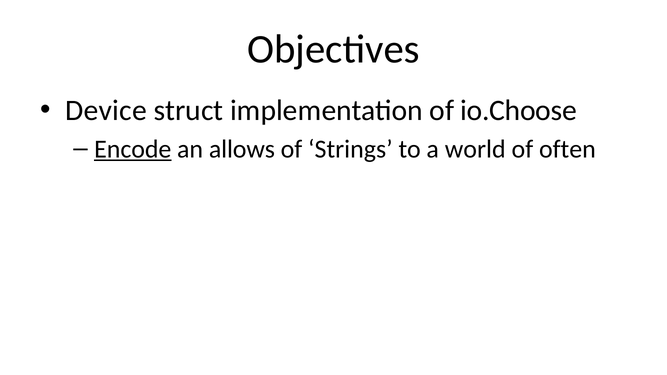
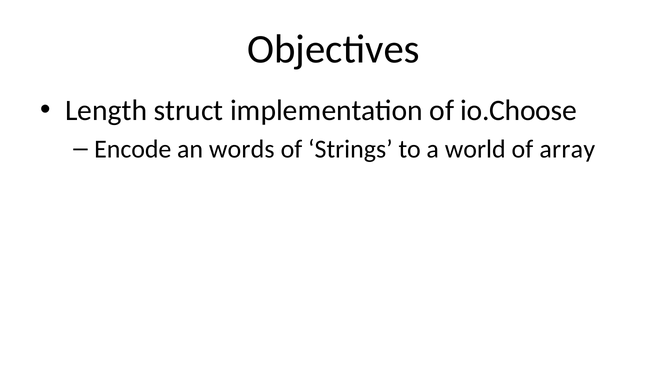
Device: Device -> Length (106, 111)
Encode underline: present -> none (133, 149)
allows: allows -> words (242, 149)
often: often -> array (567, 149)
